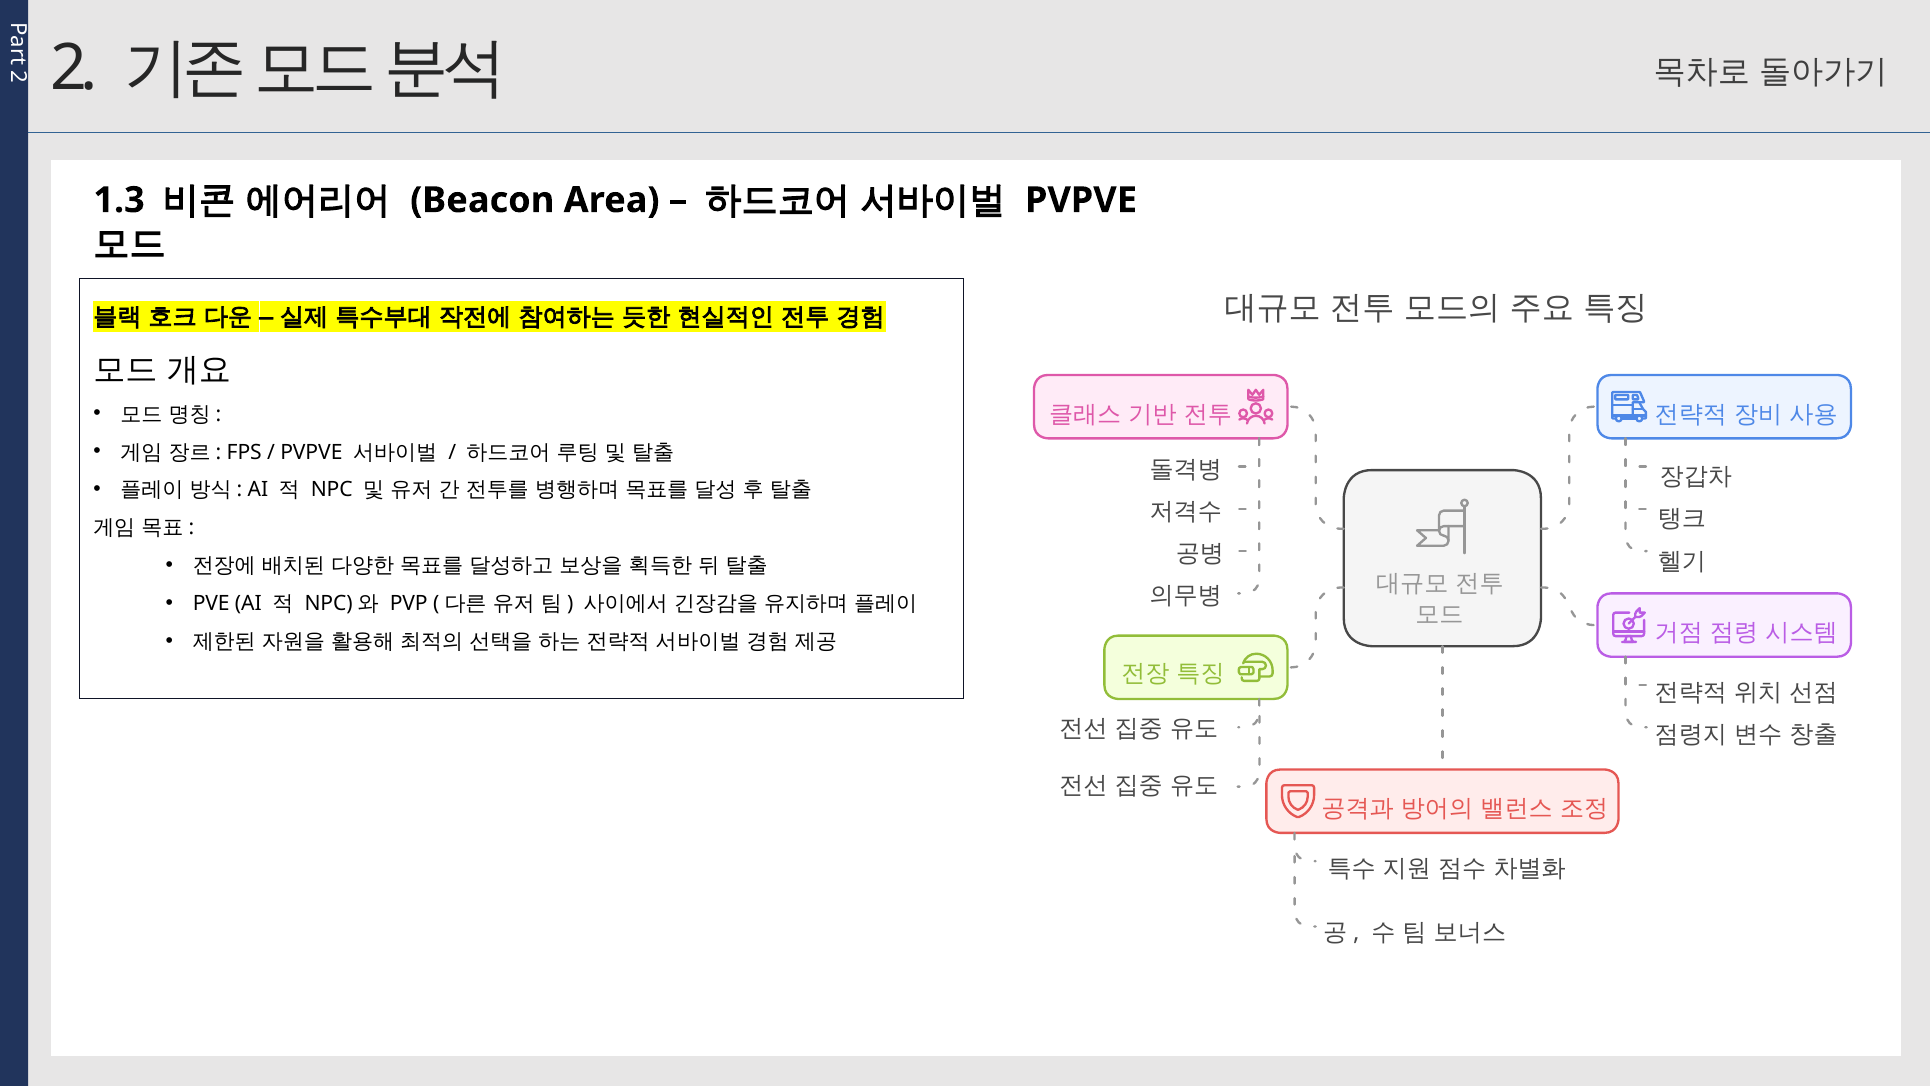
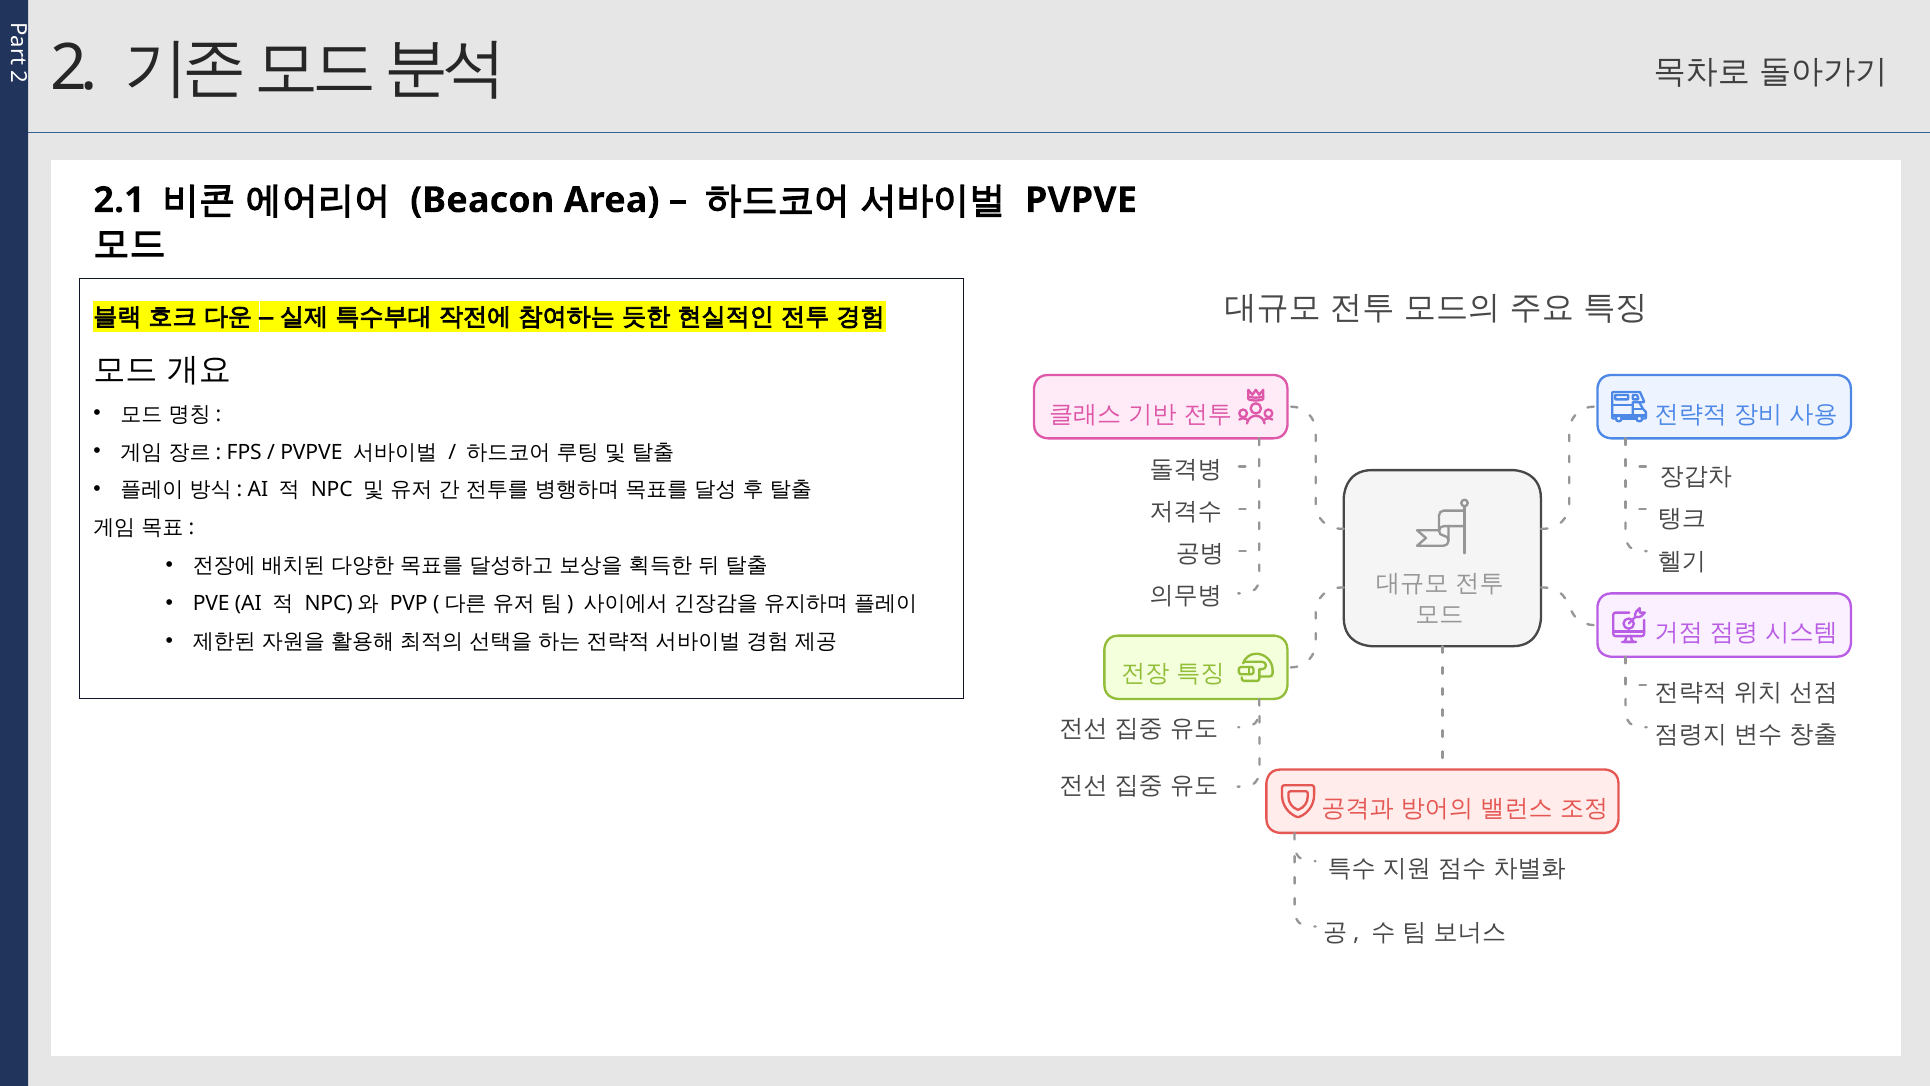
1.3: 1.3 -> 2.1 (119, 200)
